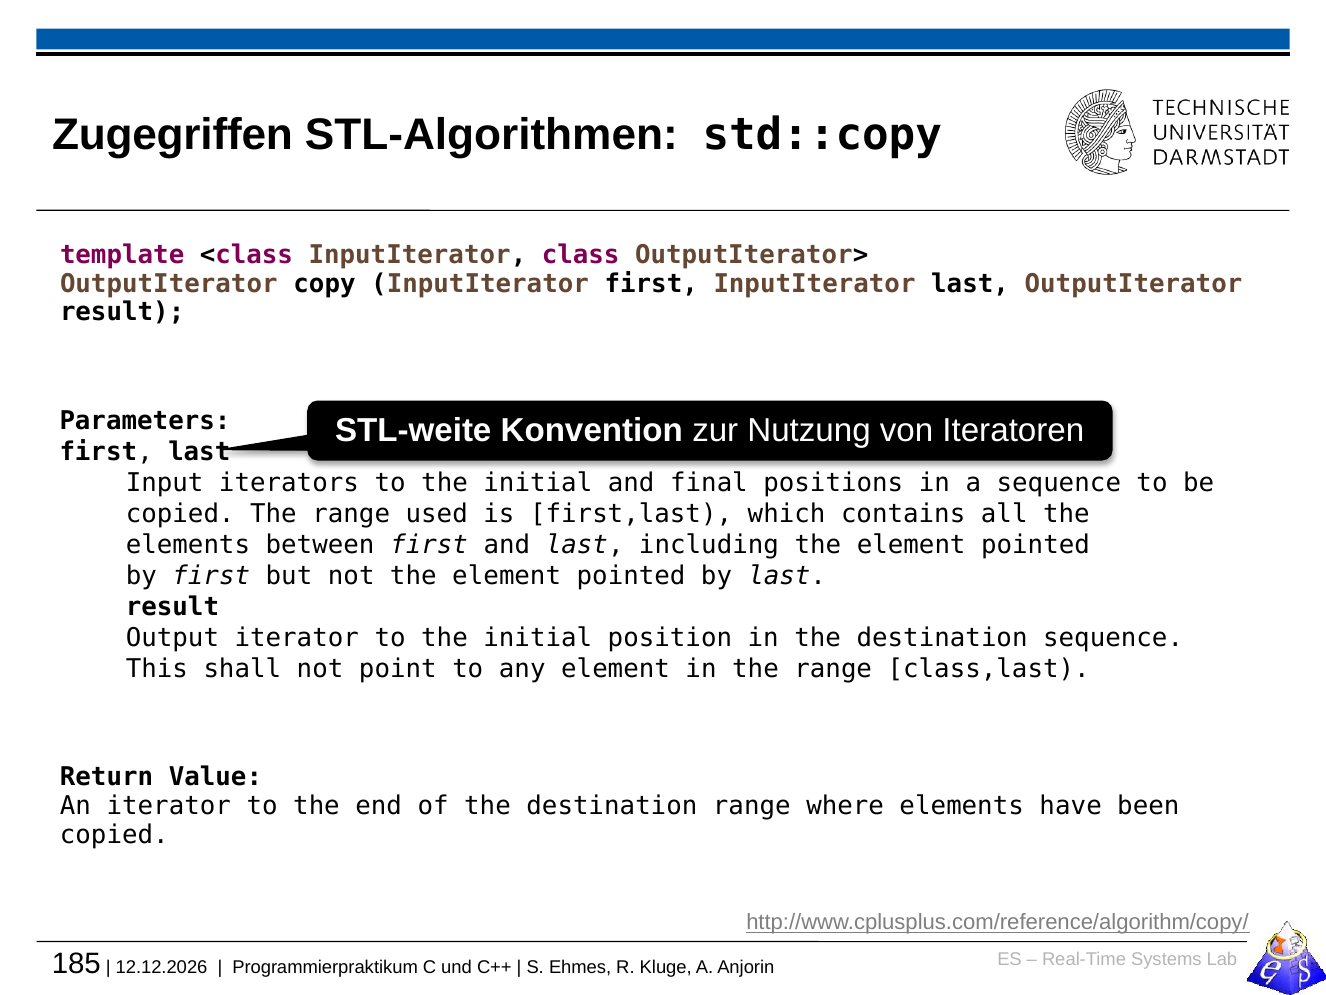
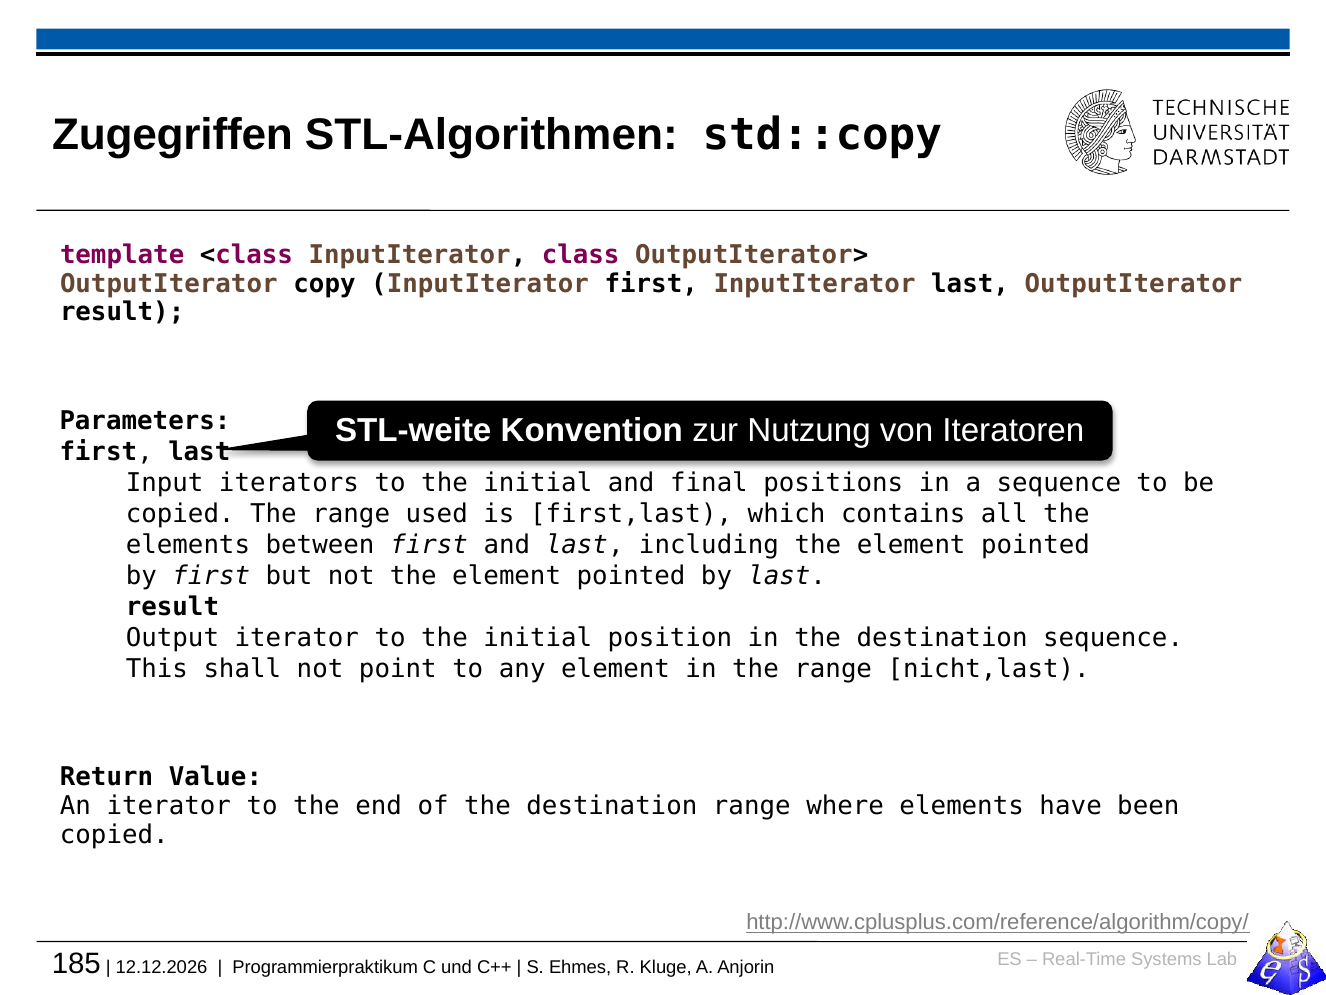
class,last: class,last -> nicht,last (989, 669)
